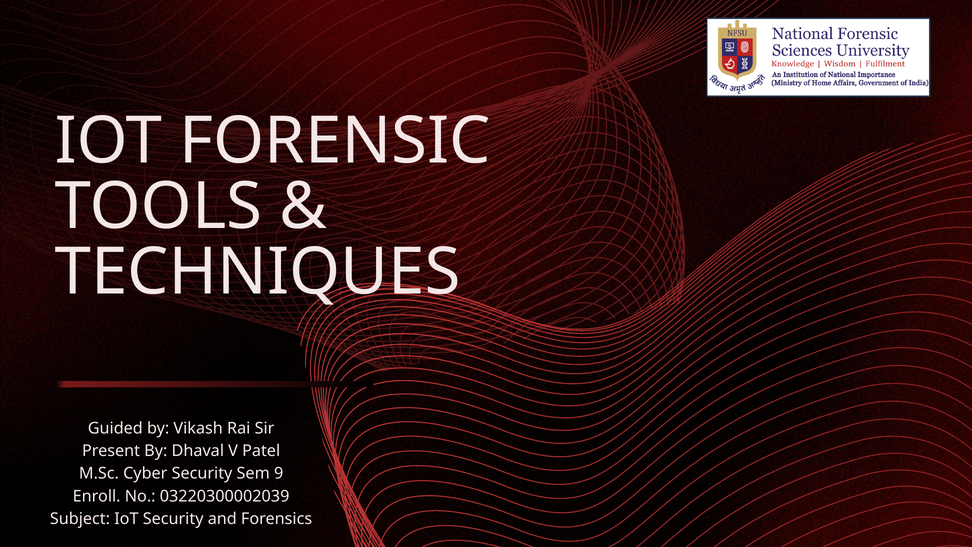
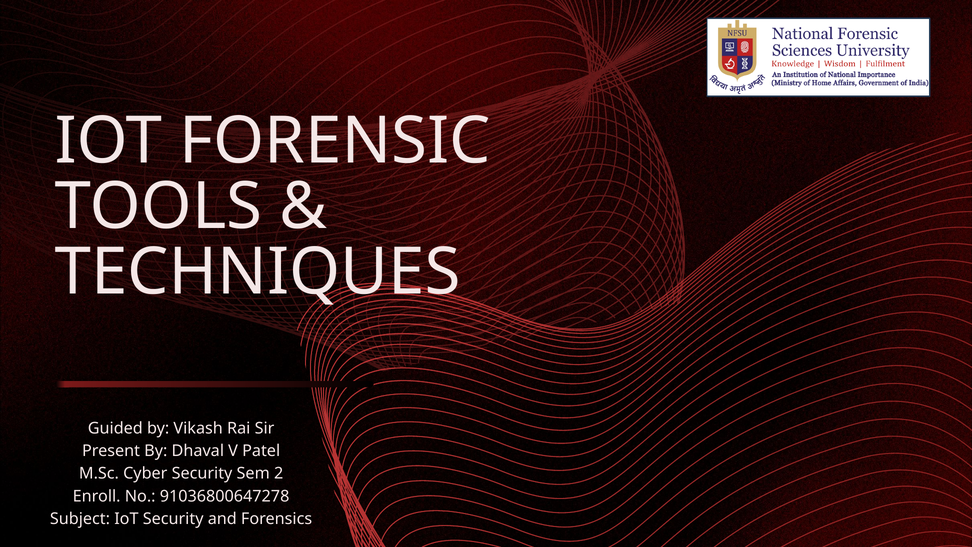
9: 9 -> 2 (279, 473)
03220300002039: 03220300002039 -> 91036800647278 (225, 496)
